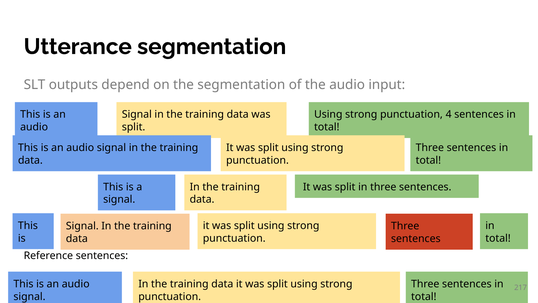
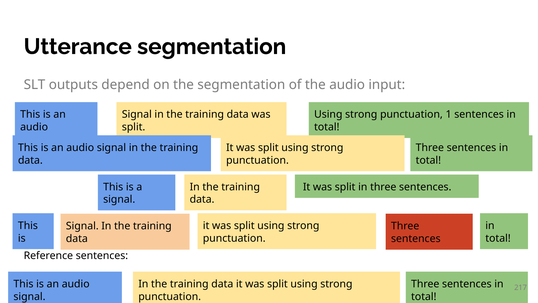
4: 4 -> 1 (449, 114)
